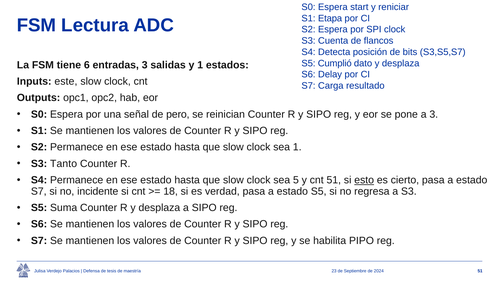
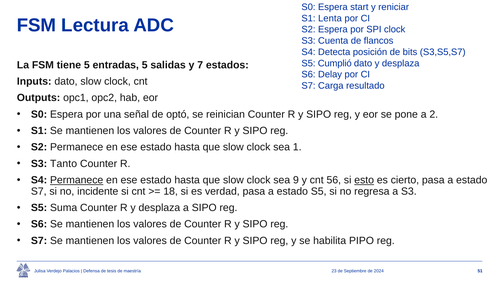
Etapa: Etapa -> Lenta (330, 18)
tiene 6: 6 -> 5 (87, 65)
entradas 3: 3 -> 5 (145, 65)
y 1: 1 -> 7 (200, 65)
Inputs este: este -> dato (66, 81)
pero: pero -> optó (178, 114)
a 3: 3 -> 2 (434, 114)
Permanece underline: none -> present (77, 180)
5: 5 -> 9 (296, 180)
cnt 51: 51 -> 56 (334, 180)
